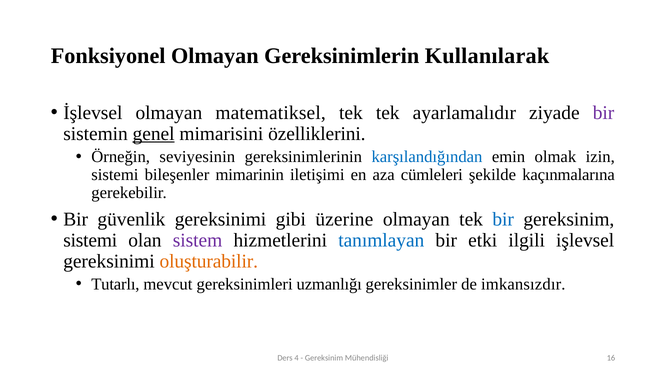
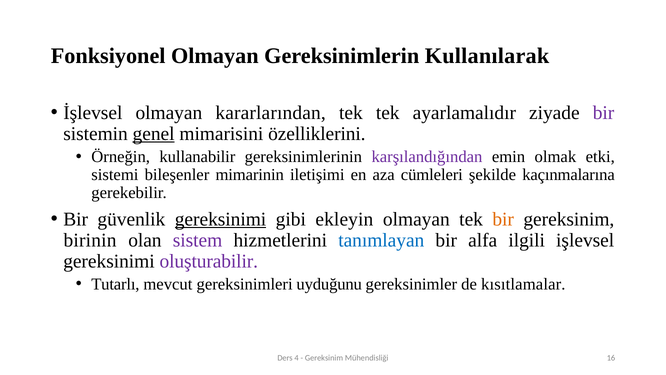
matematiksel: matematiksel -> kararlarından (271, 113)
seviyesinin: seviyesinin -> kullanabilir (197, 157)
karşılandığından colour: blue -> purple (427, 157)
izin: izin -> etki (600, 157)
gereksinimi underline: none -> present (221, 219)
üzerine: üzerine -> ekleyin (344, 219)
bir colour: blue -> orange (503, 219)
sistemi: sistemi -> birinin (90, 240)
etki: etki -> alfa (483, 240)
oluşturabilir colour: orange -> purple (209, 261)
uzmanlığı: uzmanlığı -> uyduğunu (329, 284)
imkansızdır: imkansızdır -> kısıtlamalar (523, 284)
